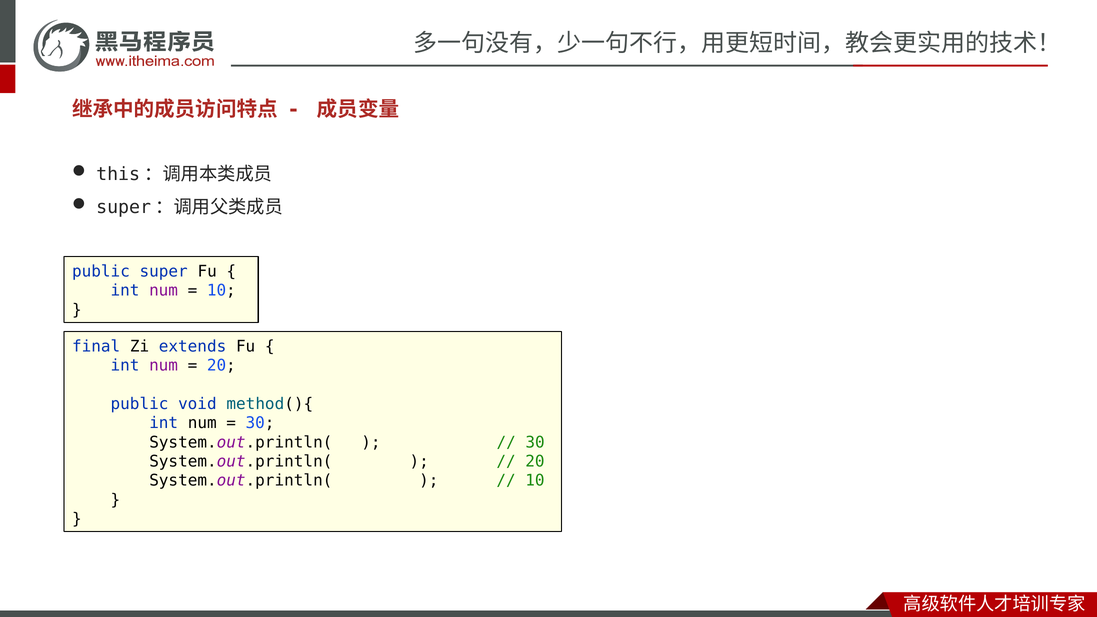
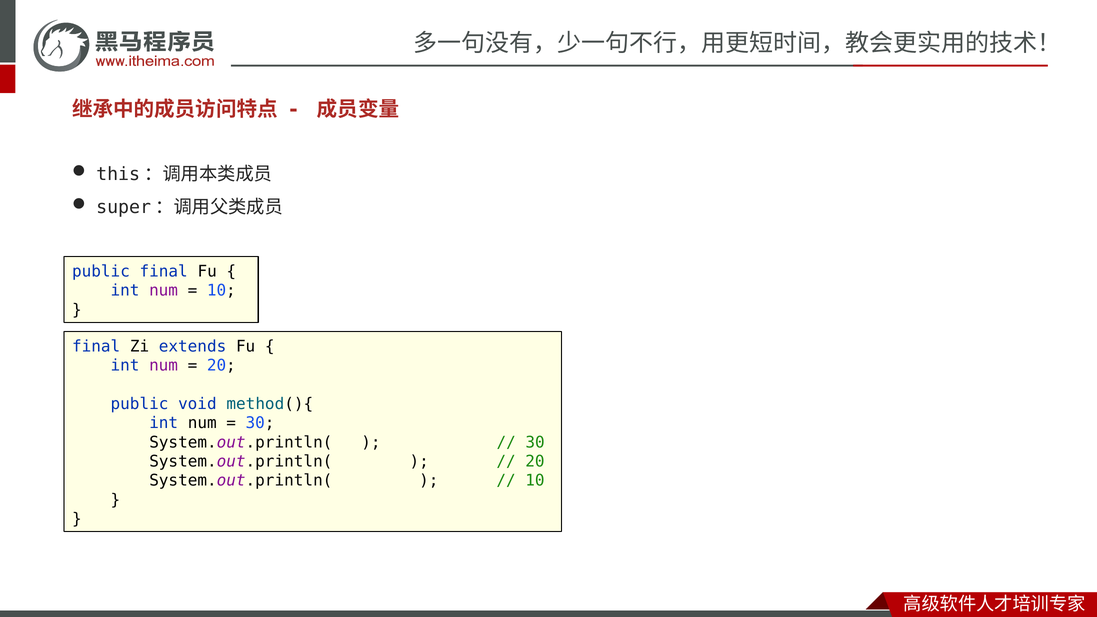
public super: super -> final (164, 271)
